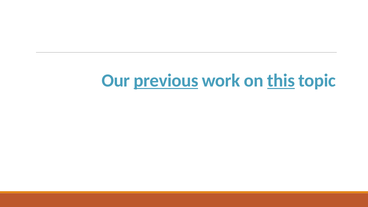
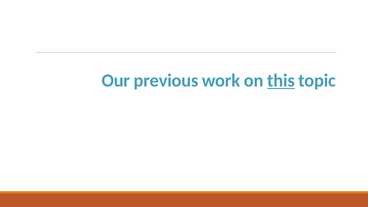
previous underline: present -> none (166, 81)
